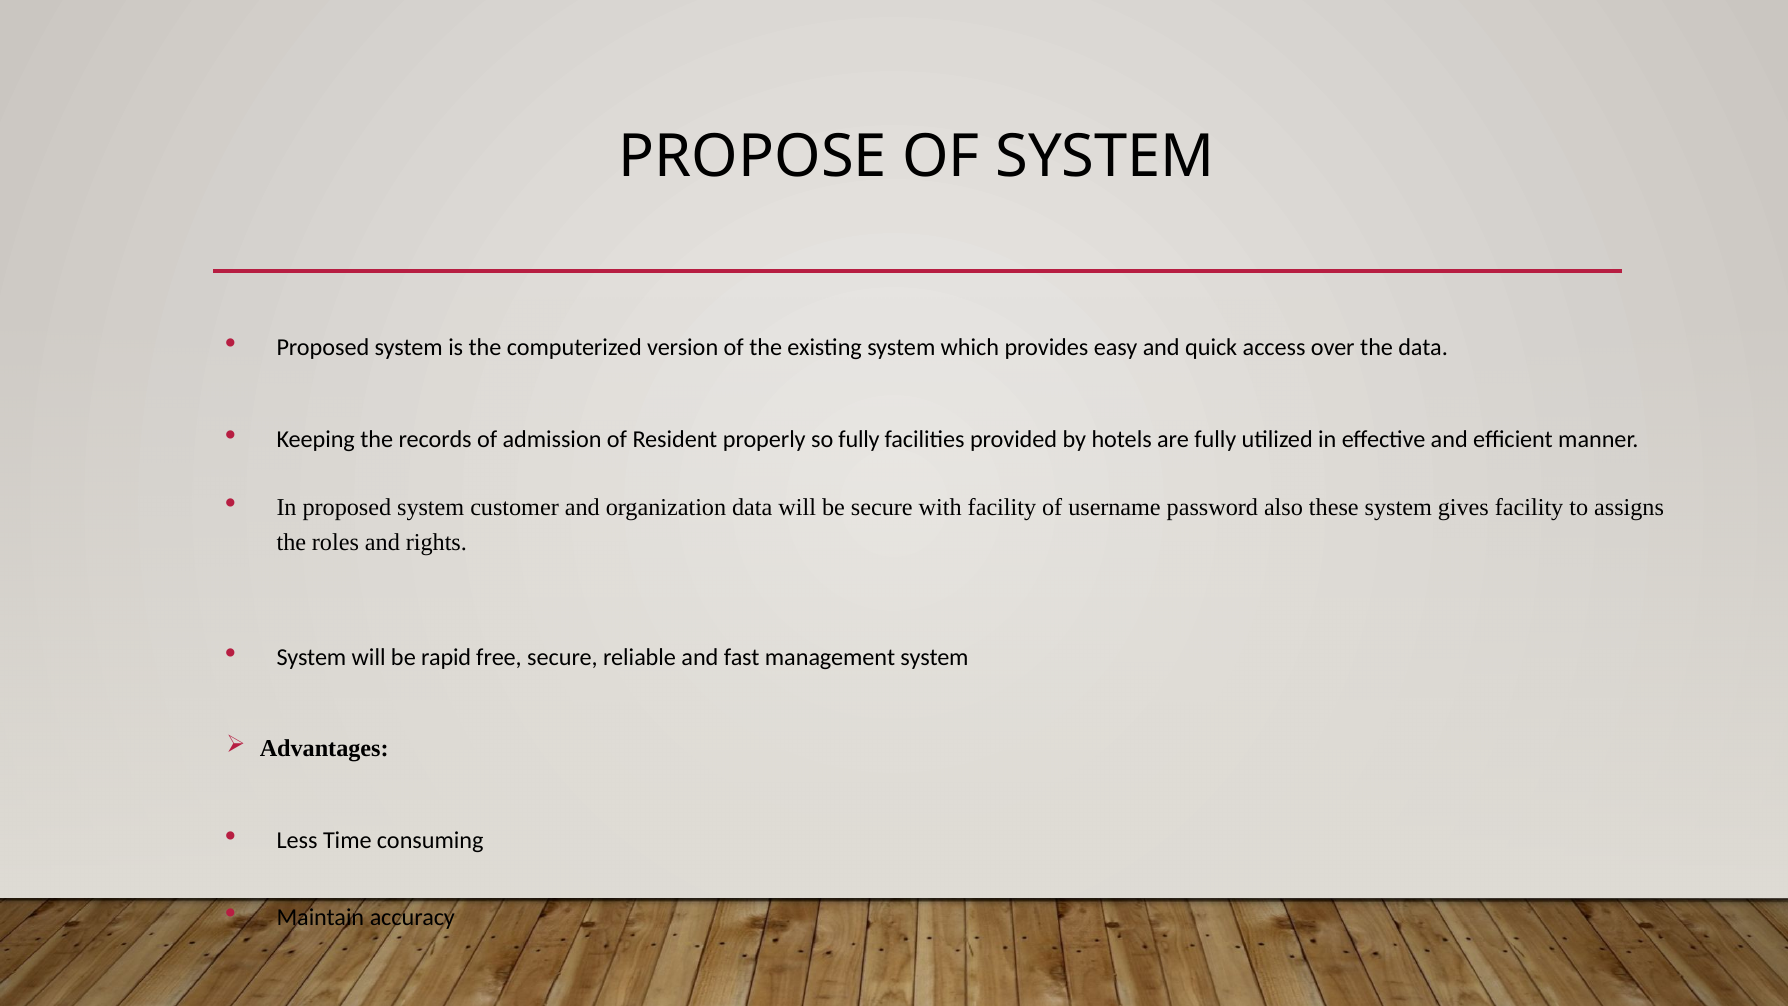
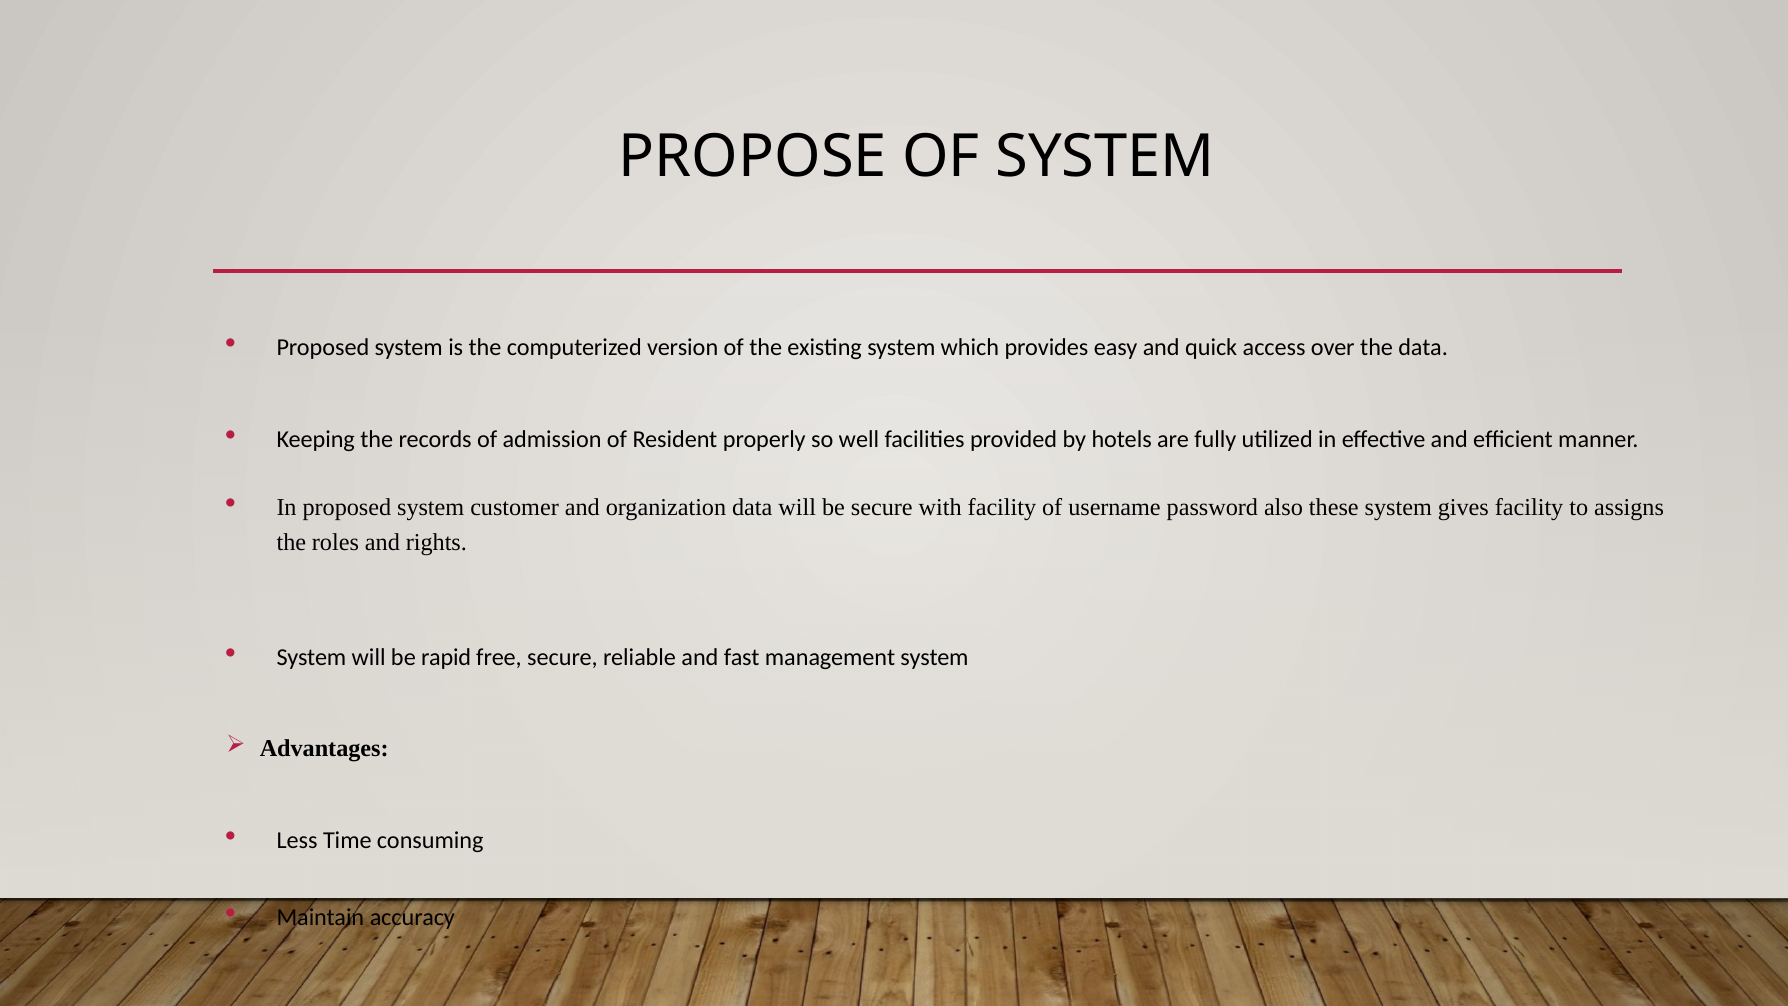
so fully: fully -> well (859, 439)
